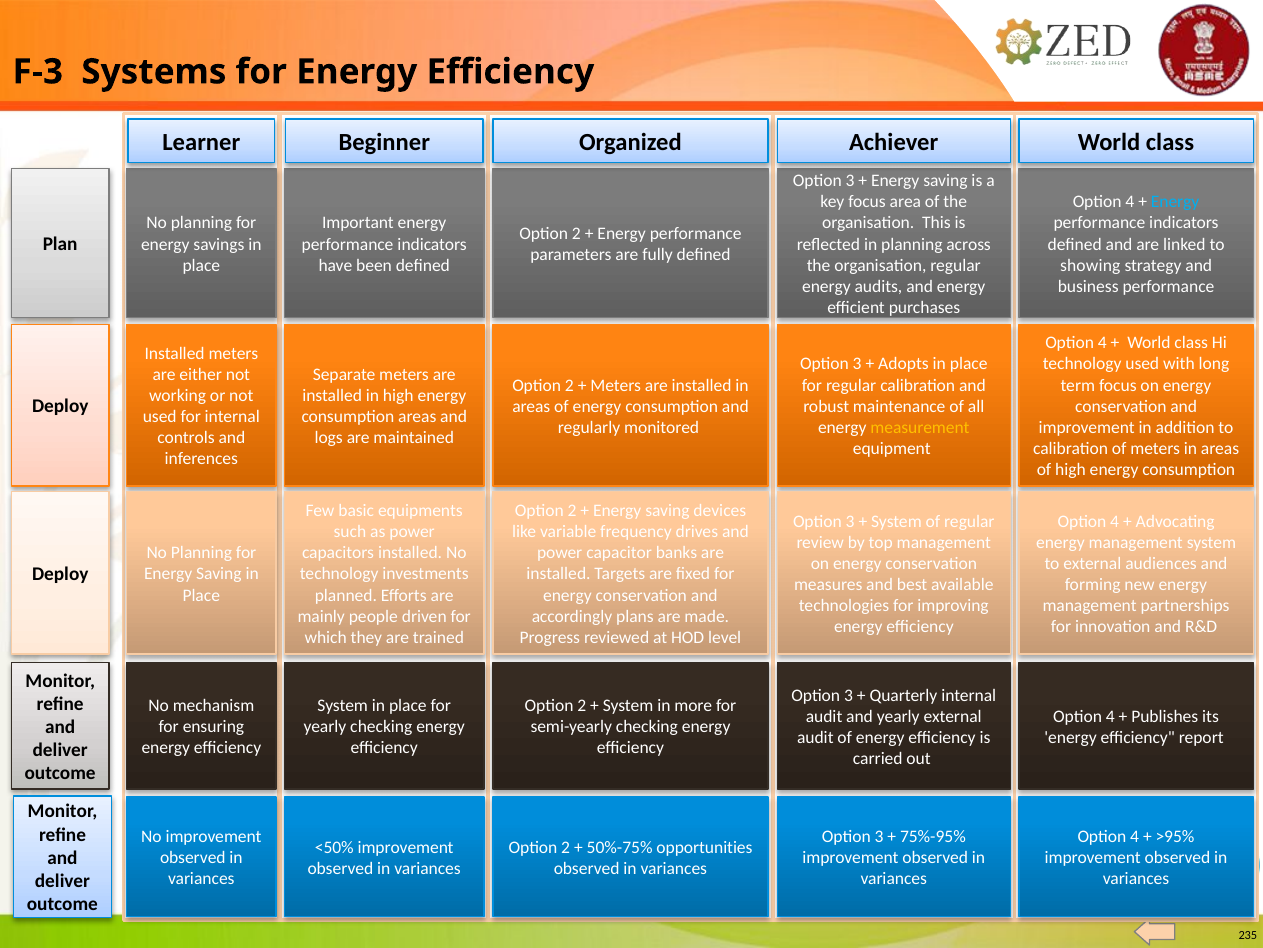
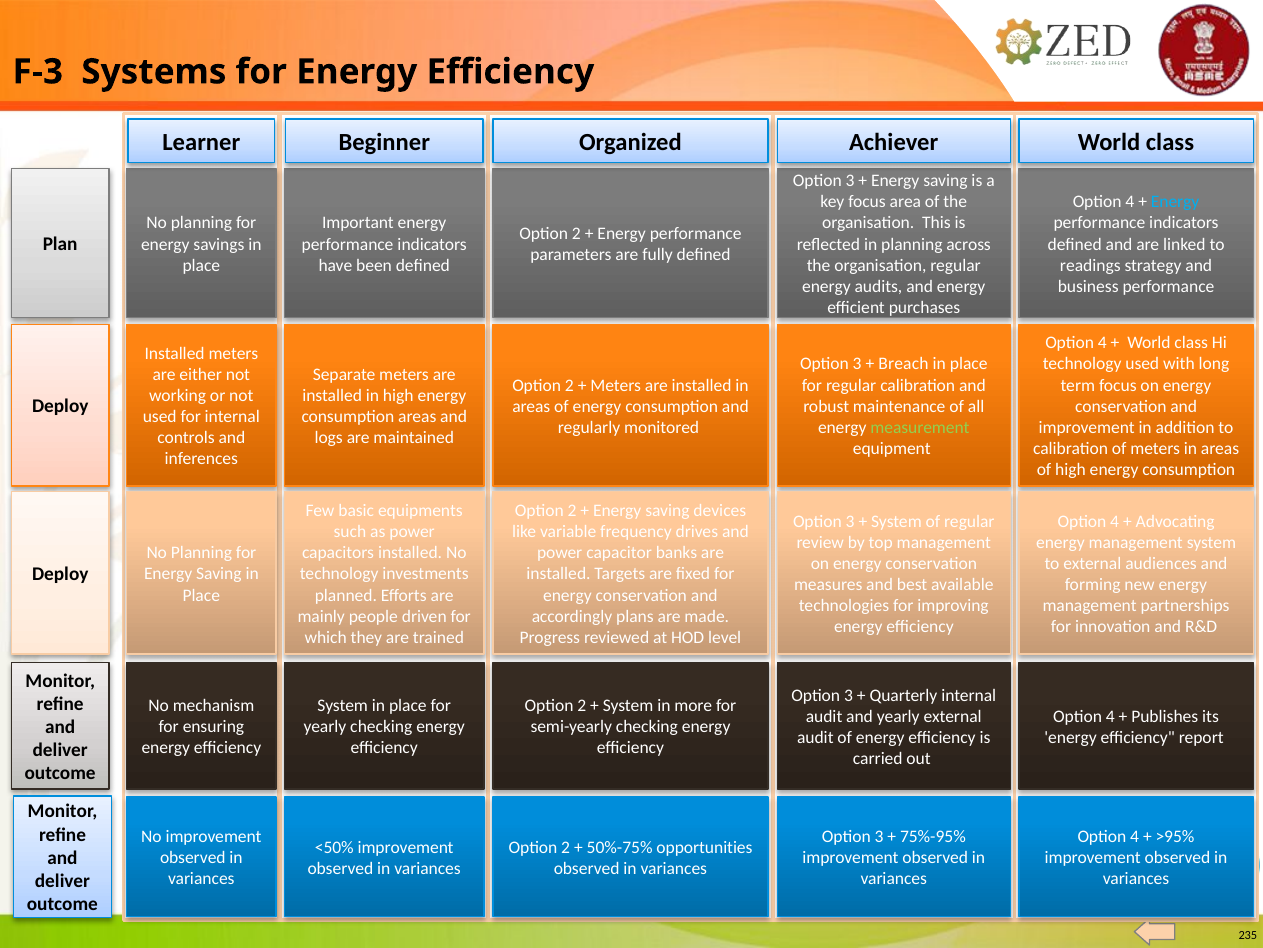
showing: showing -> readings (1090, 265)
Adopts: Adopts -> Breach (903, 364)
measurement colour: yellow -> light green (920, 427)
